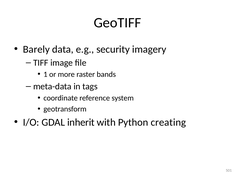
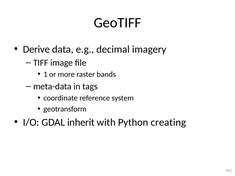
Barely: Barely -> Derive (36, 49)
security: security -> decimal (113, 49)
